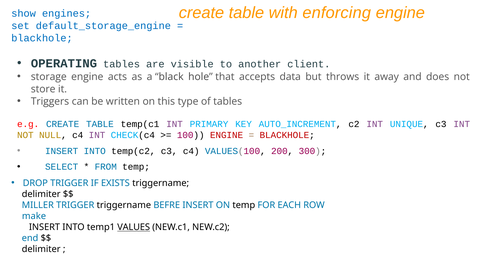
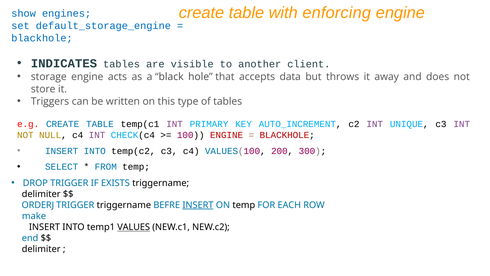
OPERATING: OPERATING -> INDICATES (64, 63)
MILLER: MILLER -> ORDERJ (38, 205)
INSERT underline: none -> present (198, 205)
